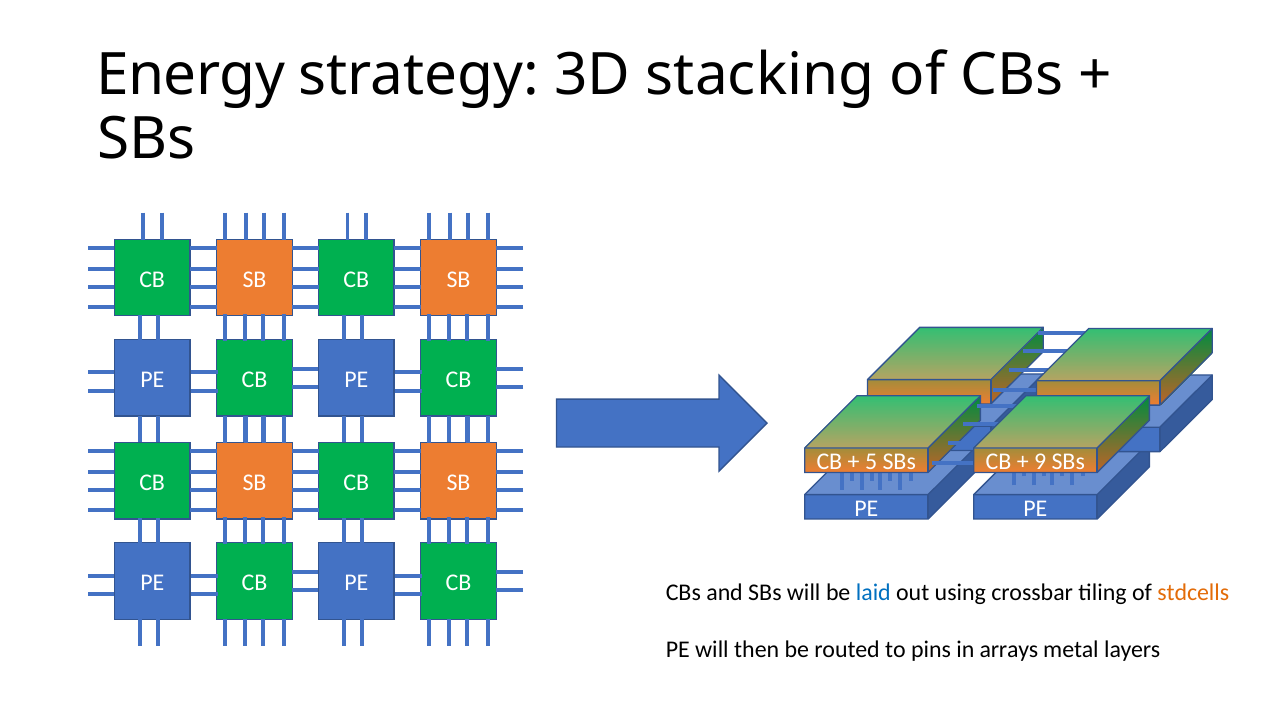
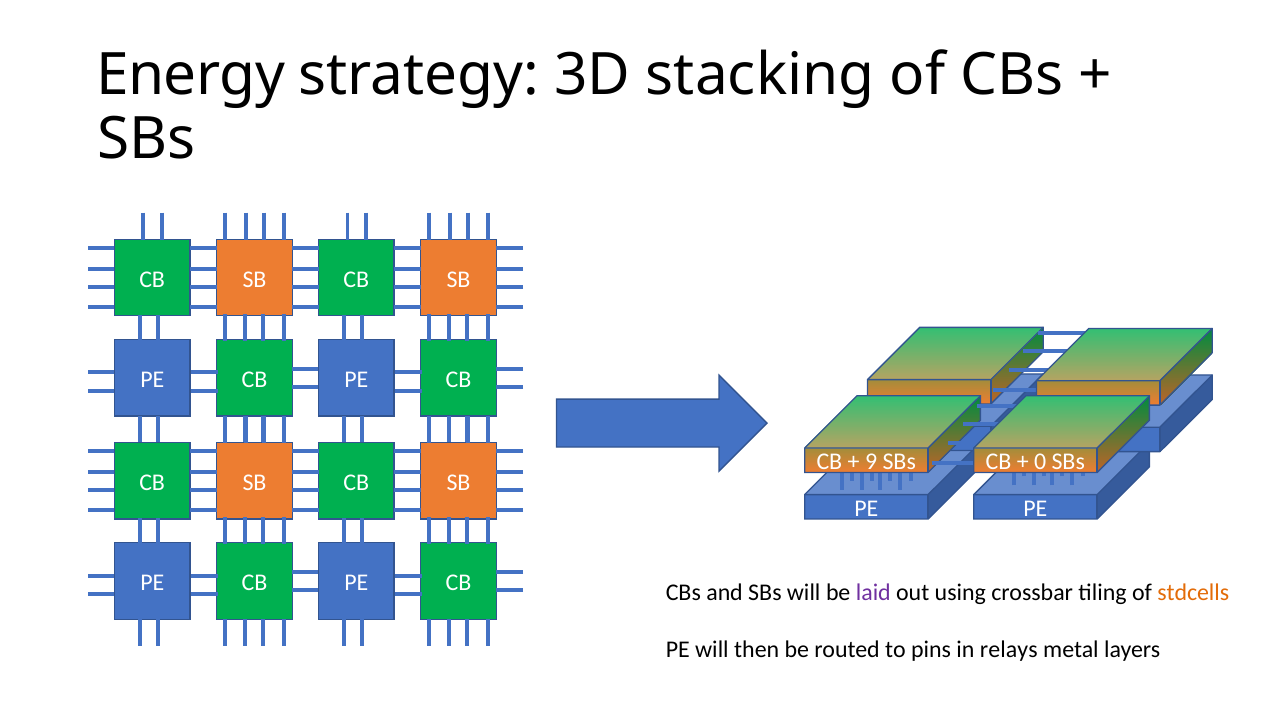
5: 5 -> 9 (871, 462)
9: 9 -> 0 (1040, 462)
laid colour: blue -> purple (873, 592)
arrays: arrays -> relays (1009, 650)
